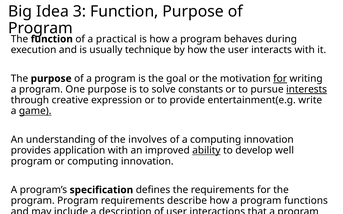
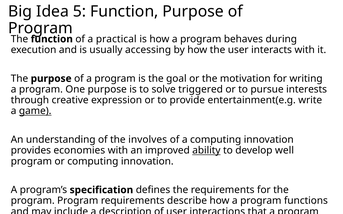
3: 3 -> 5 (80, 11)
technique: technique -> accessing (148, 50)
for underline: present -> none (280, 79)
constants: constants -> triggered (201, 90)
interests underline: present -> none (307, 90)
application: application -> economies (79, 151)
